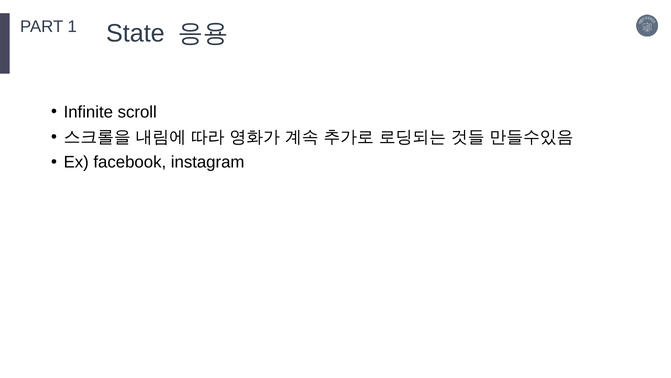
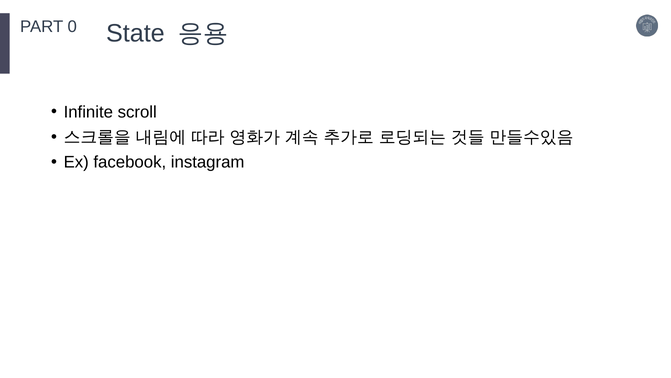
1: 1 -> 0 (72, 27)
